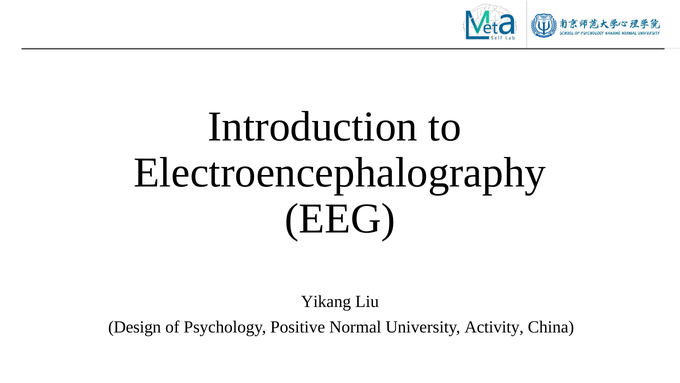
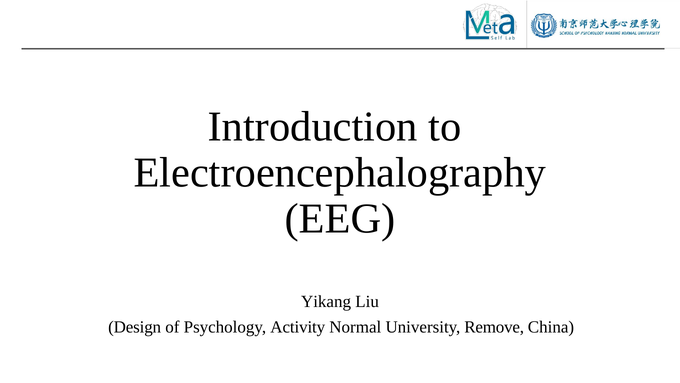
Positive: Positive -> Activity (298, 327)
Activity: Activity -> Remove (494, 327)
